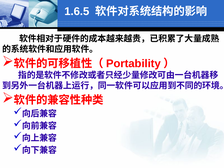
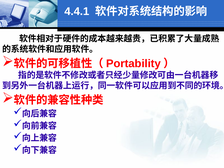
1.6.5: 1.6.5 -> 4.4.1 (77, 11)
